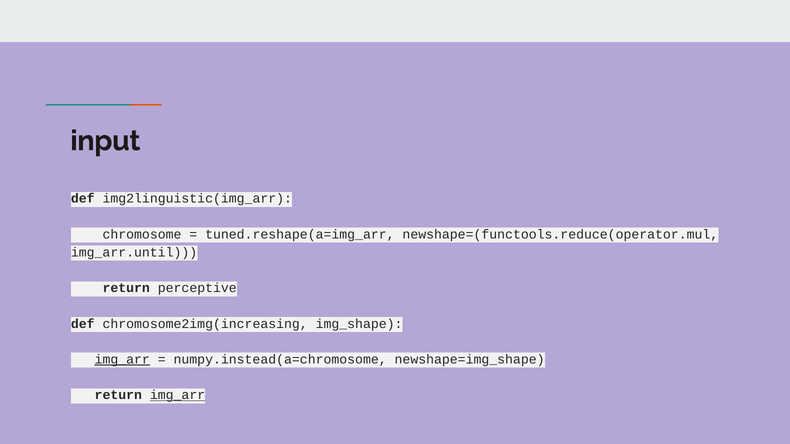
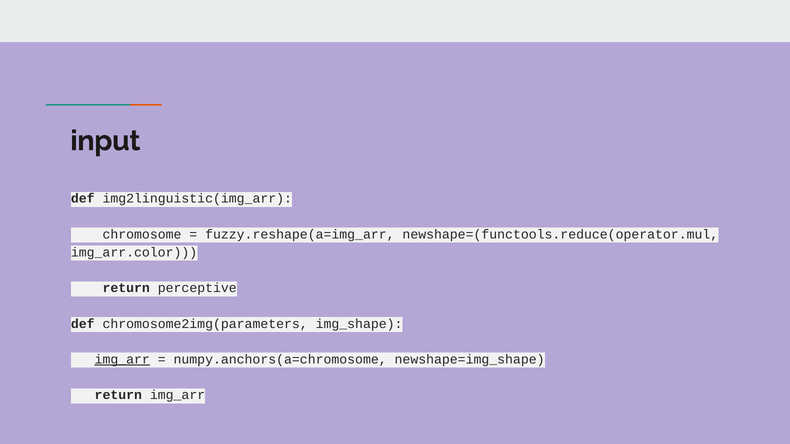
tuned.reshape(a=img_arr: tuned.reshape(a=img_arr -> fuzzy.reshape(a=img_arr (300, 234)
img_arr.until: img_arr.until -> img_arr.color (134, 253)
chromosome2img(increasing: chromosome2img(increasing -> chromosome2img(parameters (205, 324)
numpy.instead(a=chromosome: numpy.instead(a=chromosome -> numpy.anchors(a=chromosome (280, 360)
img_arr underline: present -> none (178, 395)
